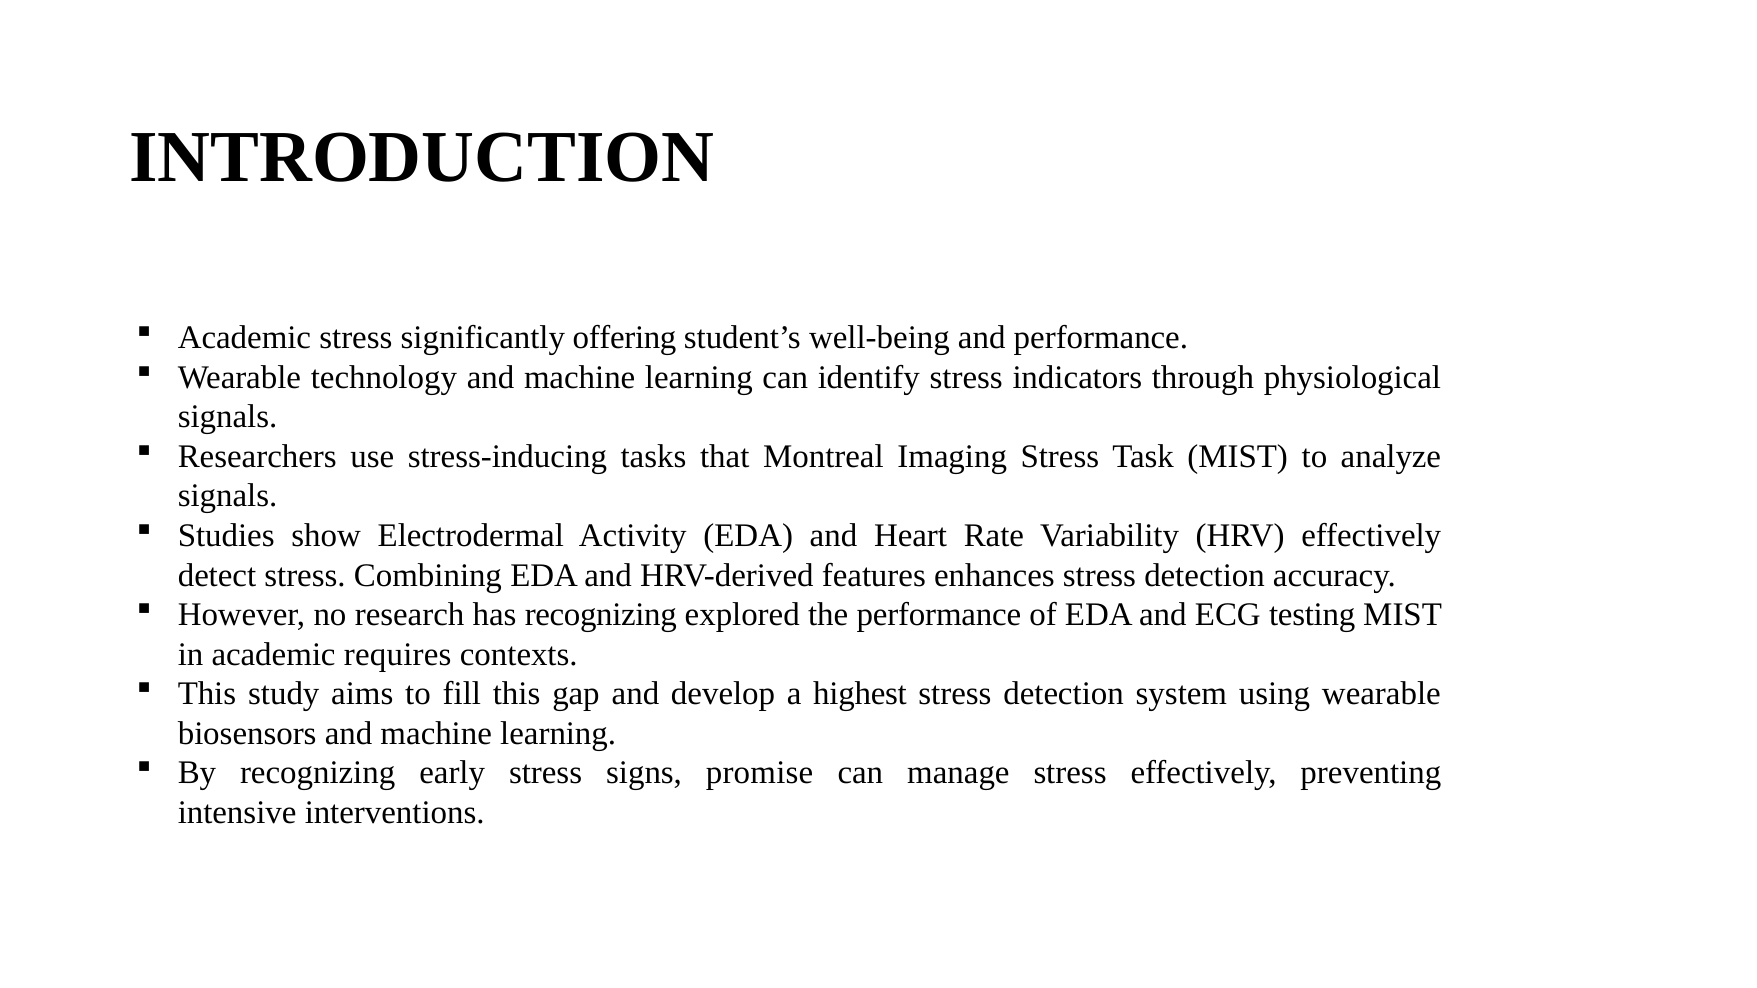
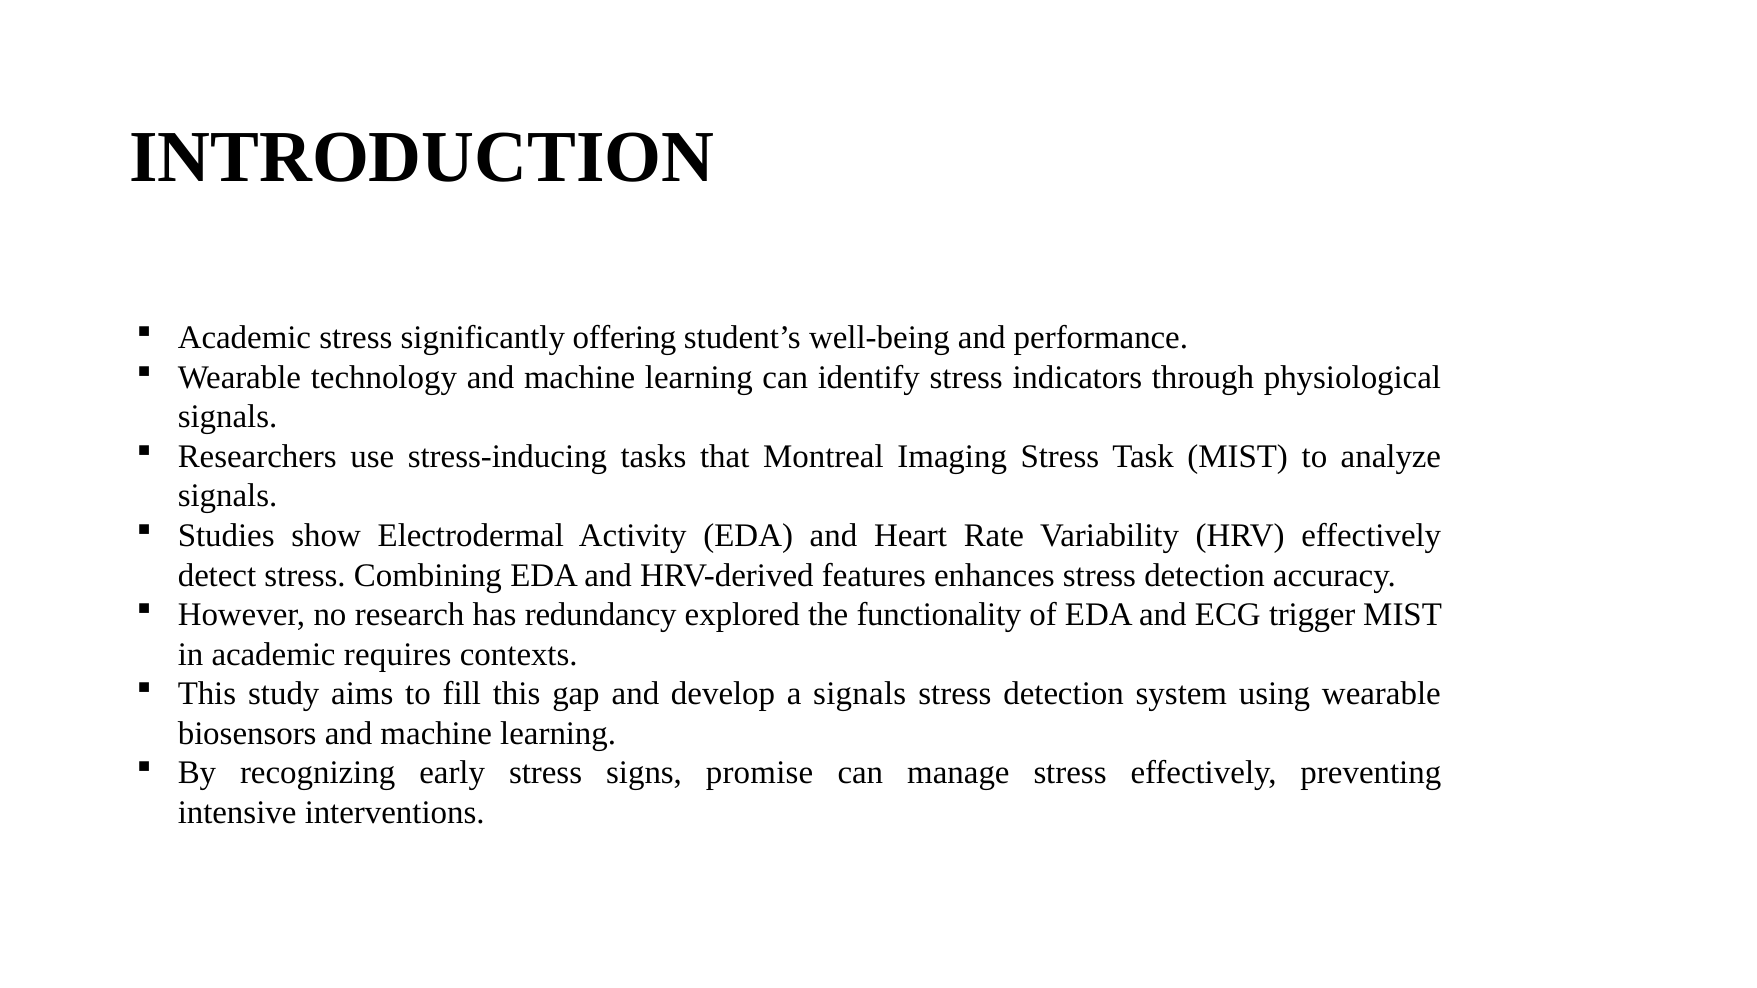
has recognizing: recognizing -> redundancy (601, 615)
the performance: performance -> functionality (939, 615)
testing: testing -> trigger (1312, 615)
a highest: highest -> signals (860, 694)
